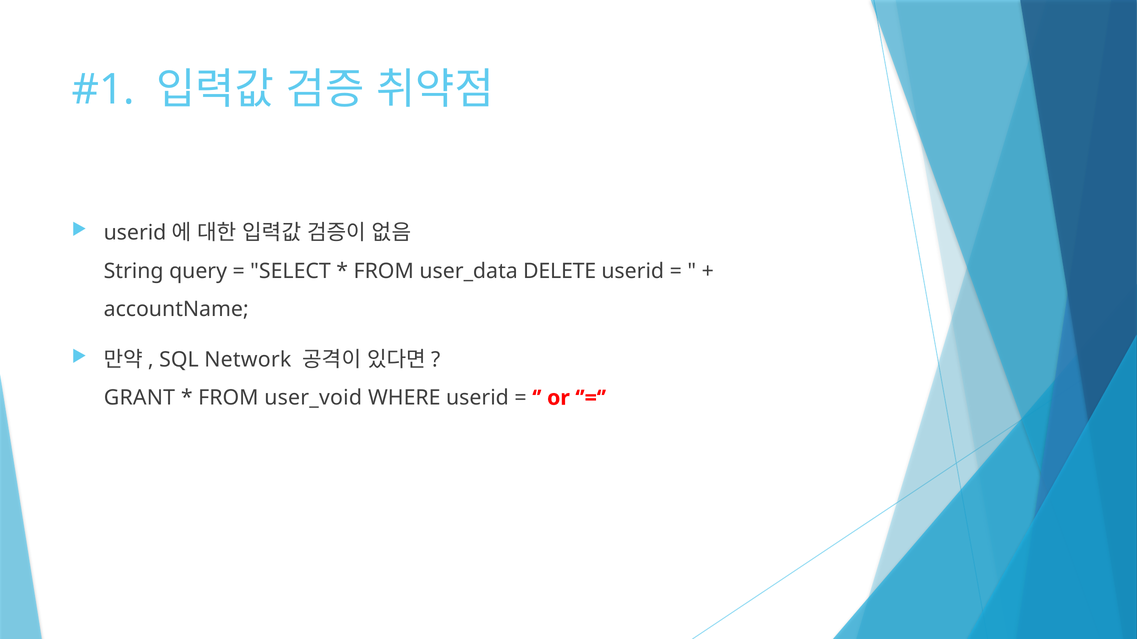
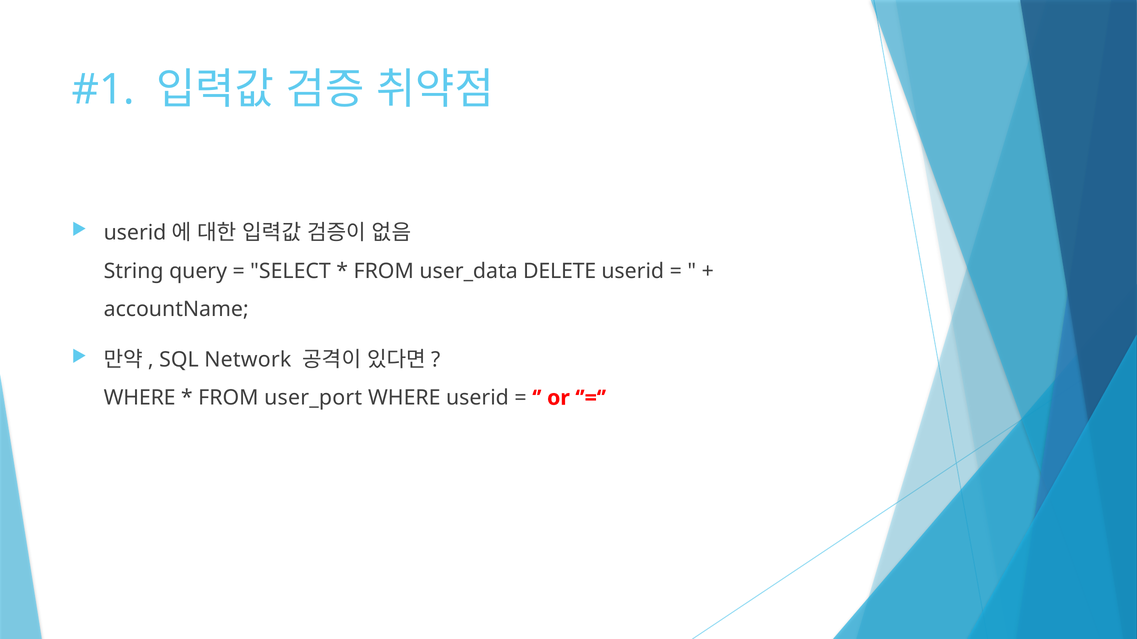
GRANT: GRANT -> WHERE (140, 398)
user_void: user_void -> user_port (313, 398)
